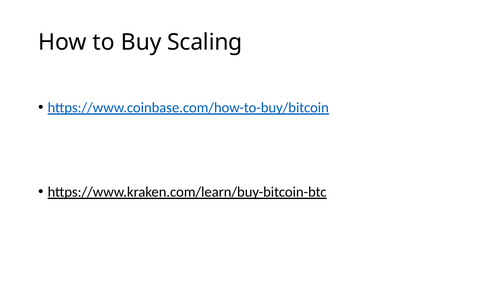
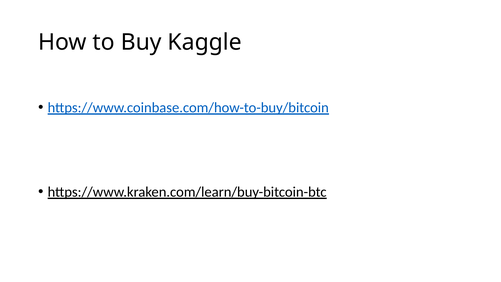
Scaling: Scaling -> Kaggle (205, 42)
